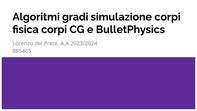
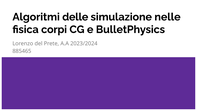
gradi: gradi -> delle (75, 17)
simulazione corpi: corpi -> nelle (168, 17)
